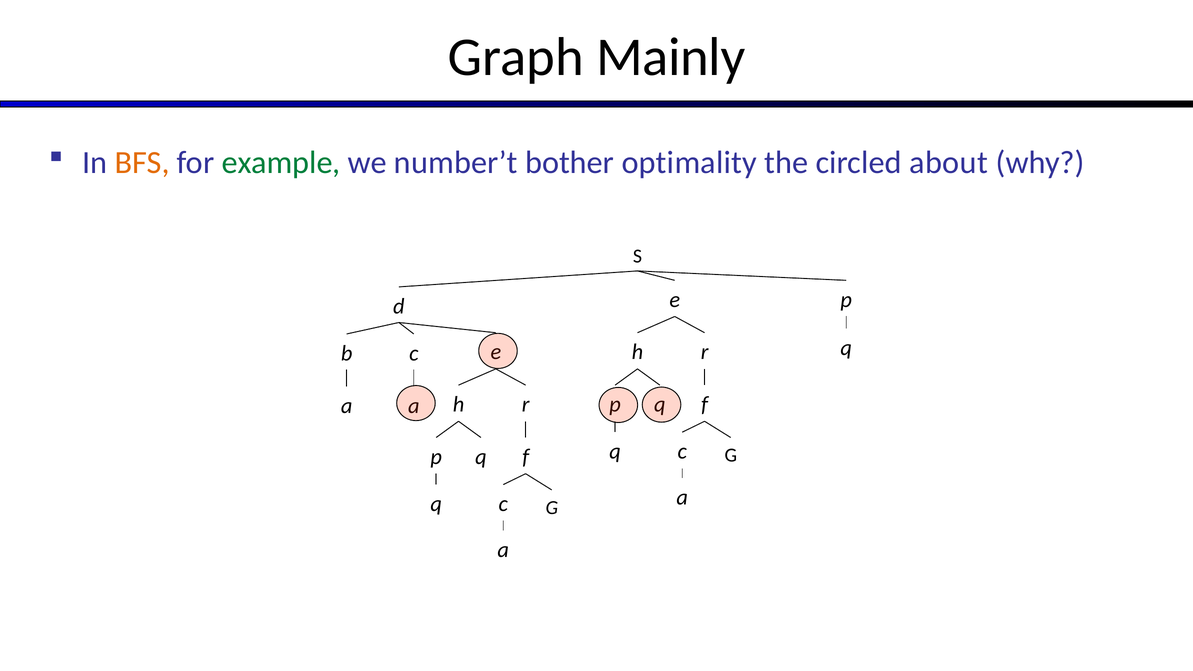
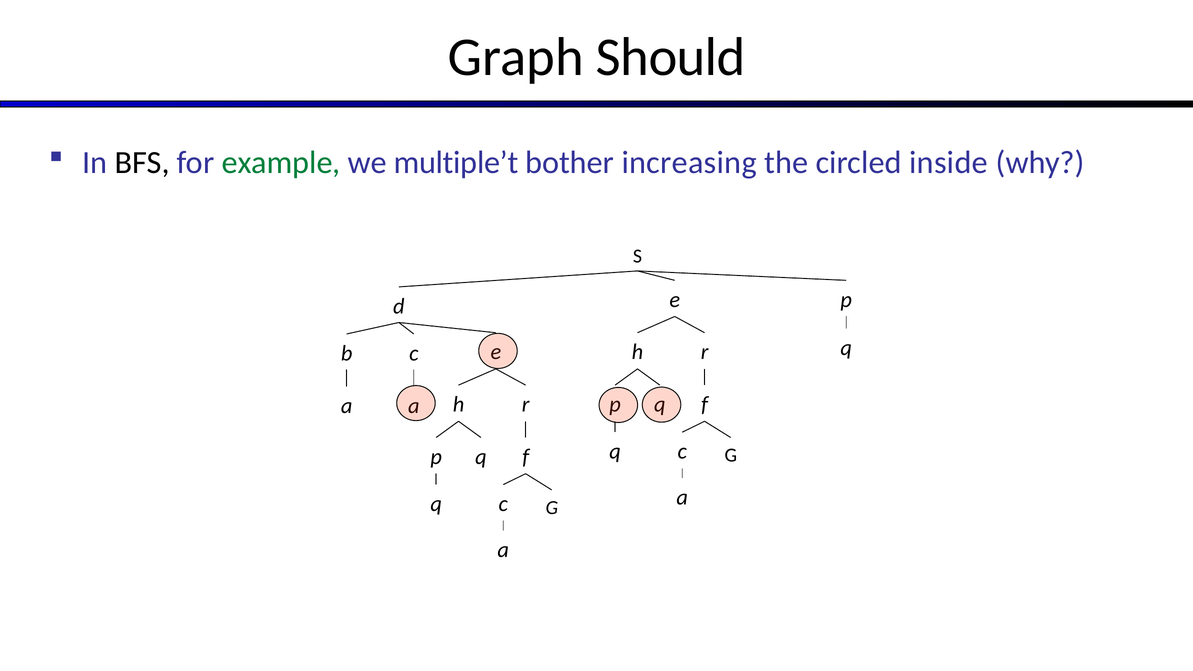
Mainly: Mainly -> Should (671, 57)
BFS colour: orange -> black (142, 163)
number’t: number’t -> multiple’t (456, 163)
optimality: optimality -> increasing (689, 163)
about: about -> inside (949, 163)
